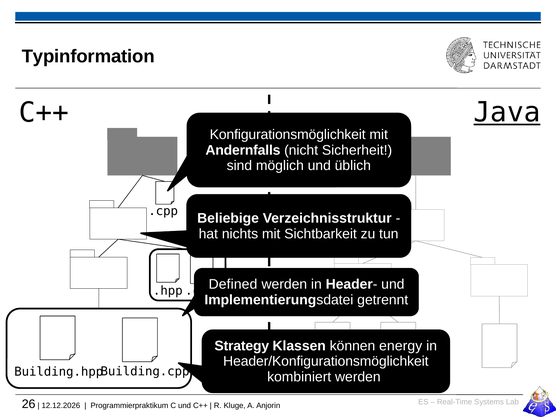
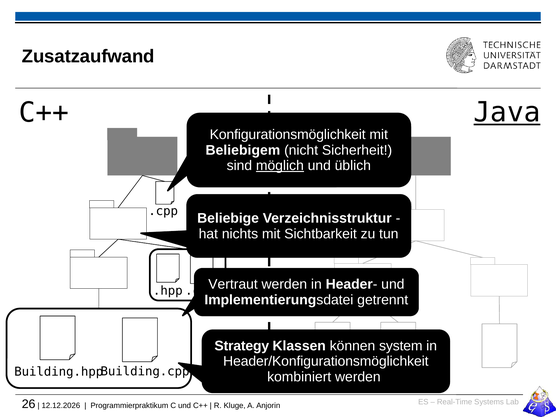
Typinformation: Typinformation -> Zusatzaufwand (88, 56)
Andernfalls: Andernfalls -> Beliebigem (243, 150)
möglich underline: none -> present (280, 166)
Defined: Defined -> Vertraut (233, 284)
energy: energy -> system (401, 346)
